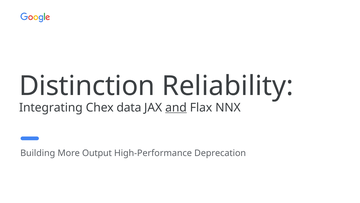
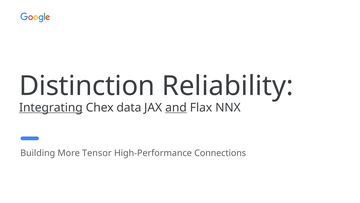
Integrating underline: none -> present (51, 107)
Output: Output -> Tensor (97, 153)
Deprecation: Deprecation -> Connections (220, 153)
